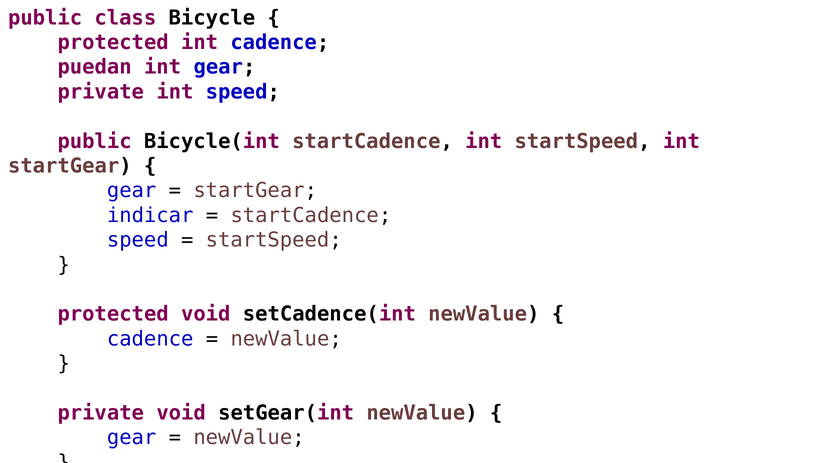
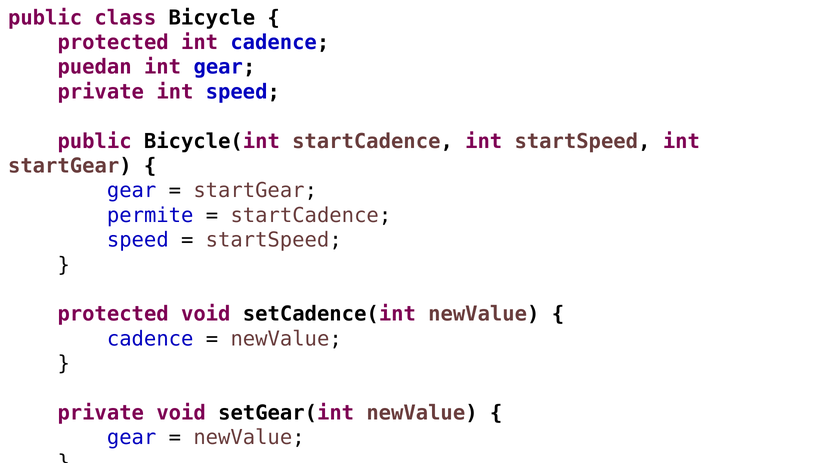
indicar: indicar -> permite (150, 215)
